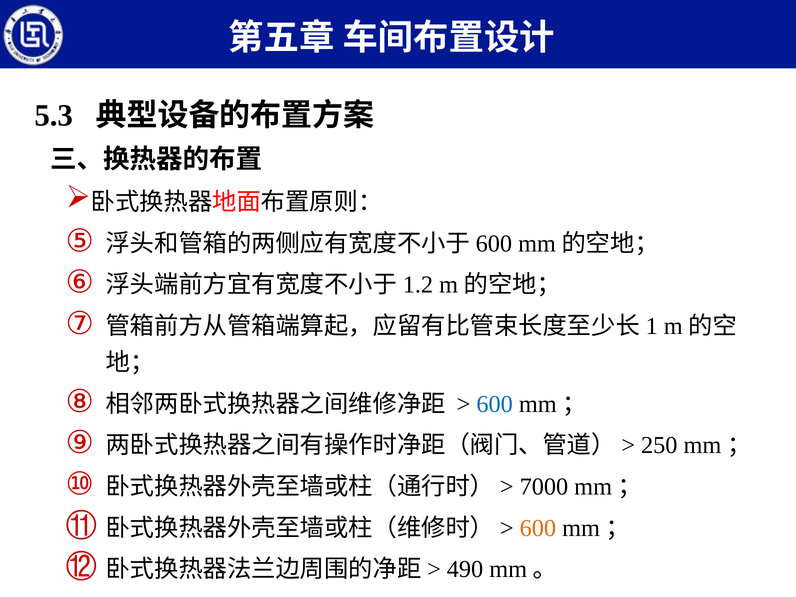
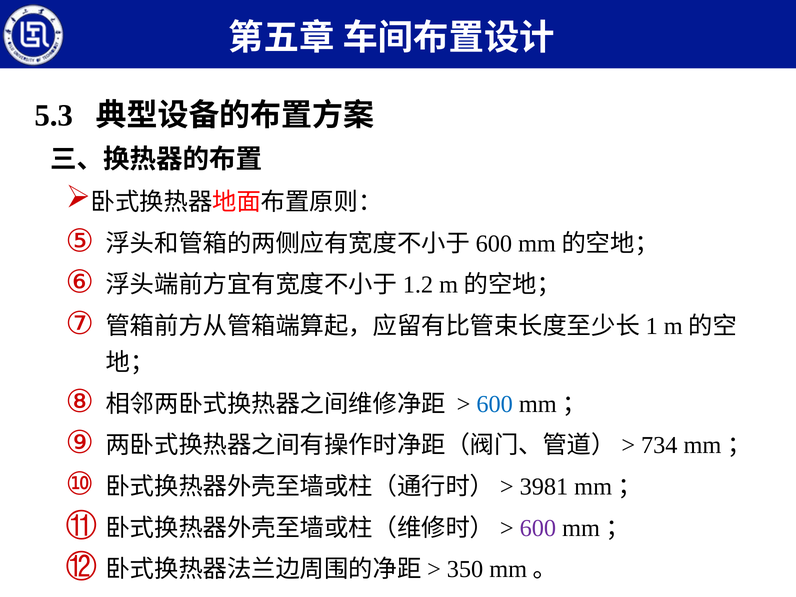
250: 250 -> 734 (659, 445)
7000: 7000 -> 3981 (544, 487)
600 colour: orange -> purple (538, 528)
490: 490 -> 350 (465, 569)
